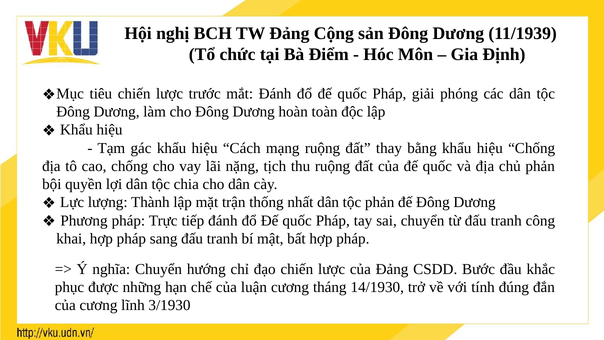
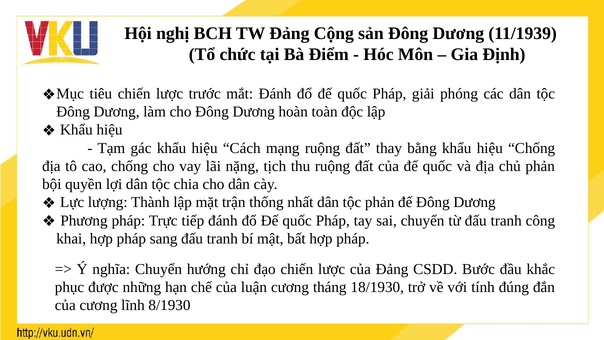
14/1930: 14/1930 -> 18/1930 (377, 287)
3/1930: 3/1930 -> 8/1930 (169, 305)
